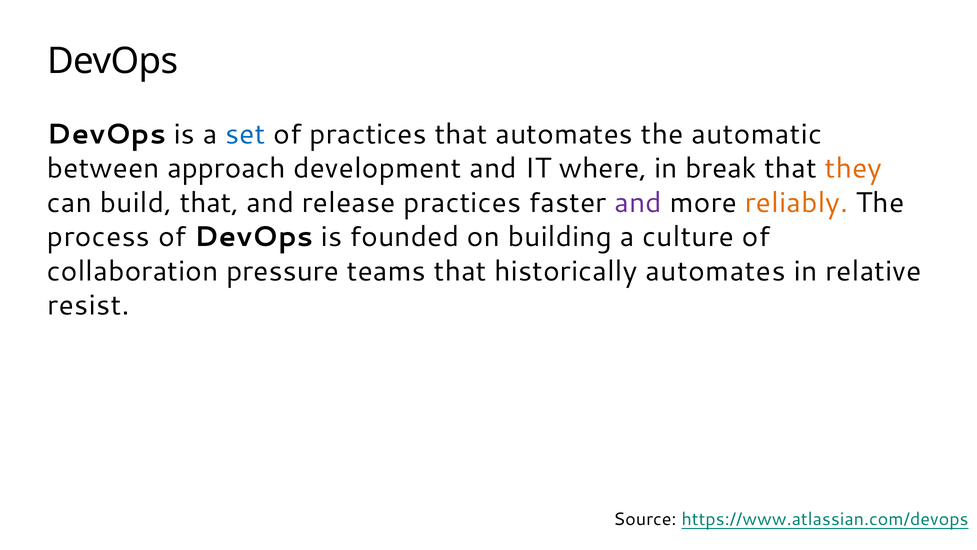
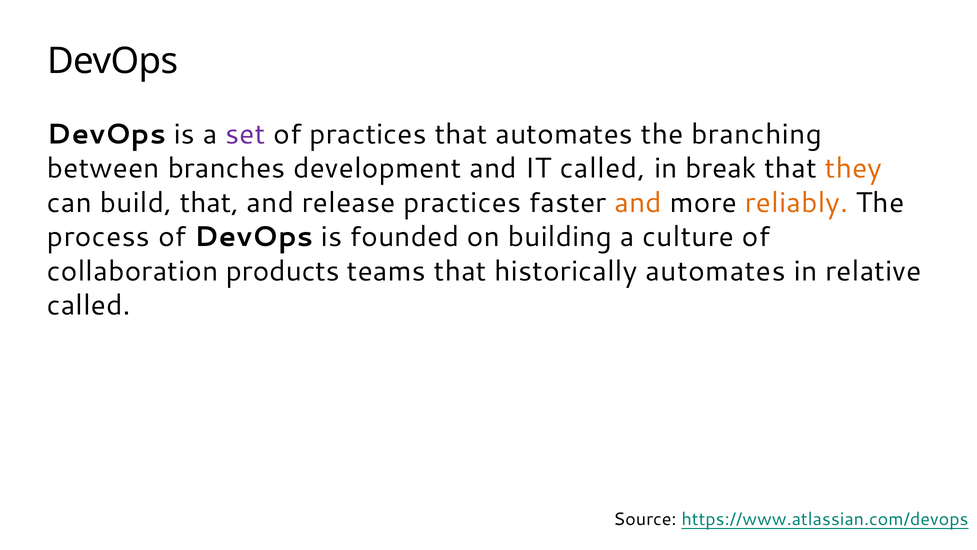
set colour: blue -> purple (245, 134)
automatic: automatic -> branching (757, 134)
approach: approach -> branches (227, 168)
IT where: where -> called (603, 168)
and colour: purple -> orange (638, 202)
pressure: pressure -> products (283, 271)
resist: resist -> called (89, 305)
